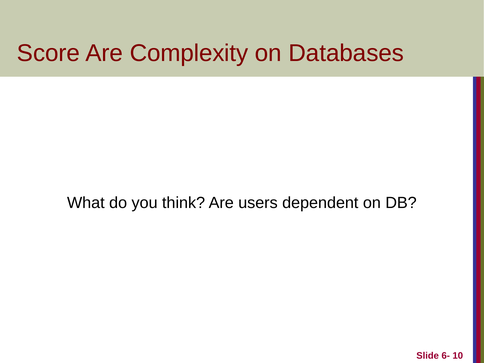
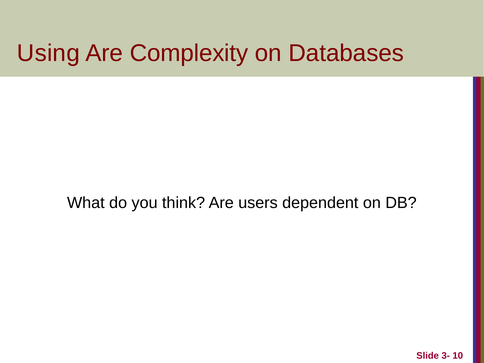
Score: Score -> Using (48, 53)
6-: 6- -> 3- (446, 356)
